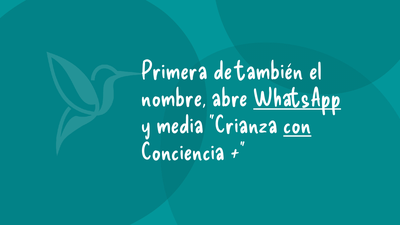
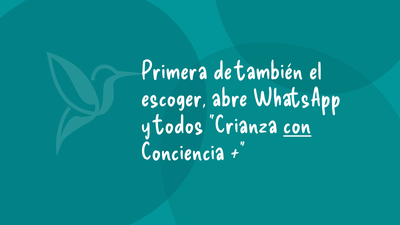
nombre: nombre -> escoger (174, 98)
WhatsApp underline: present -> none (297, 98)
media: media -> todos (180, 125)
